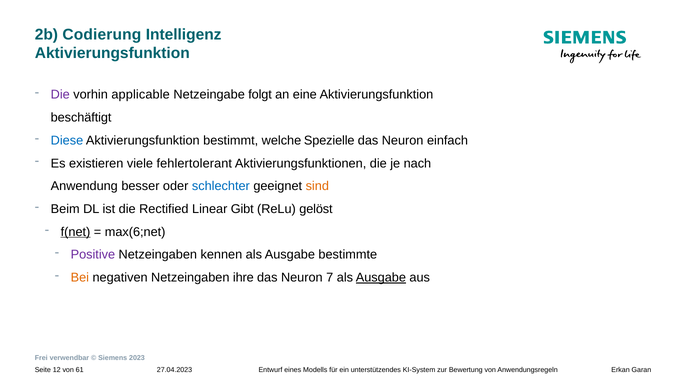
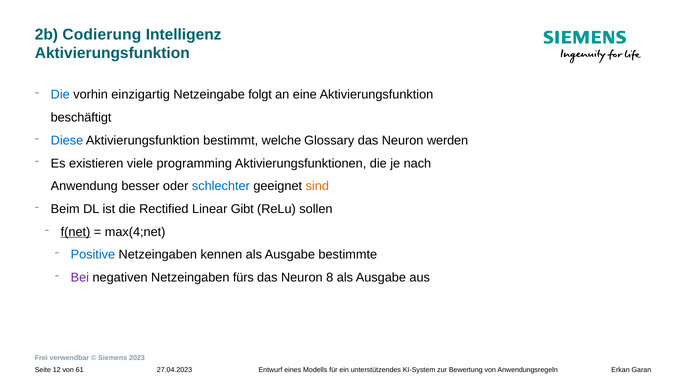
Die colour: purple -> blue (60, 95)
applicable: applicable -> einzigartig (141, 95)
Spezielle: Spezielle -> Glossary (329, 141)
einfach: einfach -> werden (448, 141)
fehlertolerant: fehlertolerant -> programming (194, 163)
gelöst: gelöst -> sollen (316, 209)
max(6;net: max(6;net -> max(4;net (135, 232)
Positive colour: purple -> blue (93, 255)
Bei colour: orange -> purple (80, 278)
ihre: ihre -> fürs (243, 278)
7: 7 -> 8 (330, 278)
Ausgabe underline: present -> none (381, 278)
